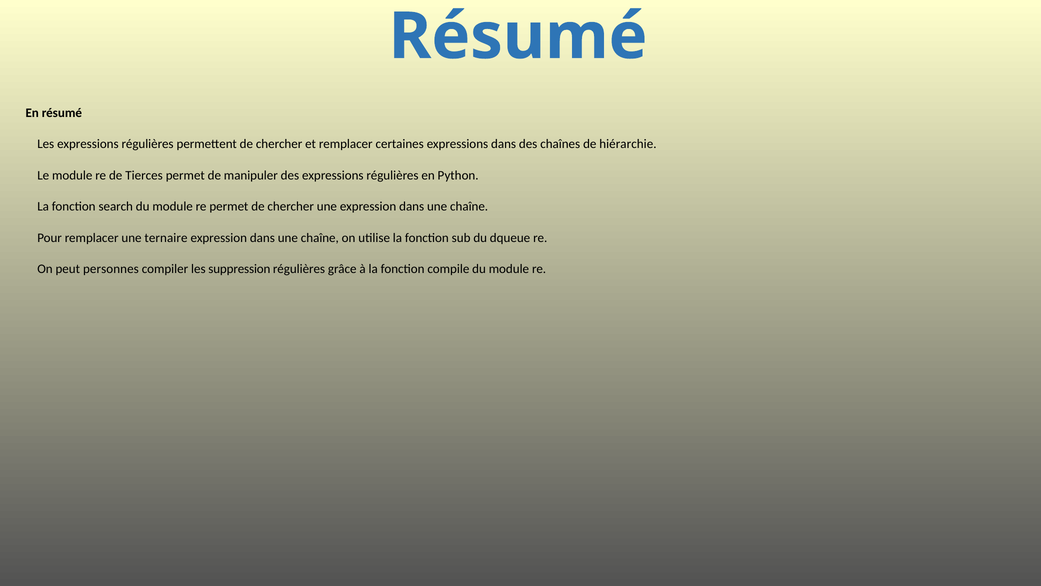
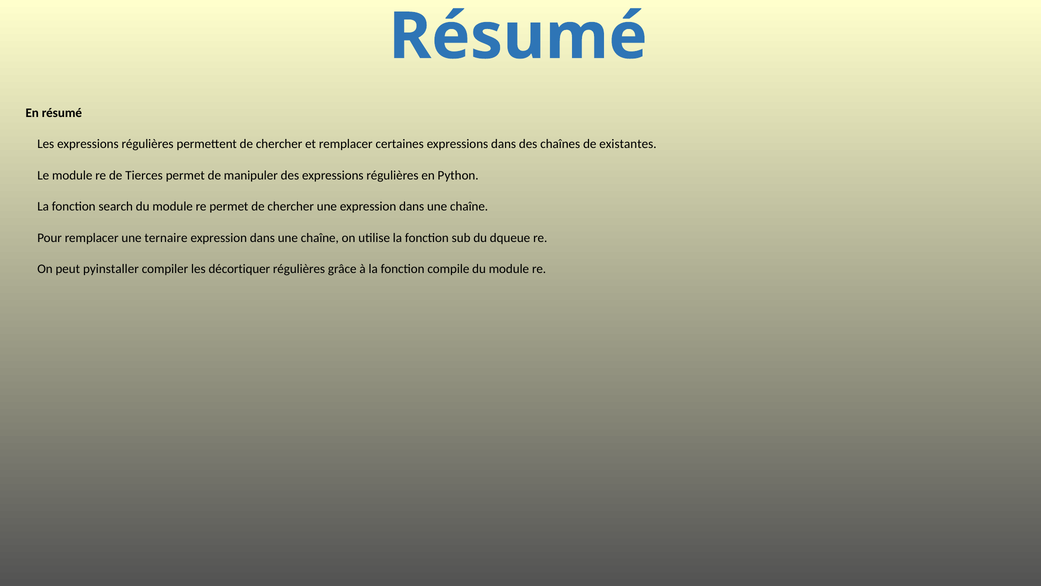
hiérarchie: hiérarchie -> existantes (628, 144)
personnes: personnes -> pyinstaller (111, 269)
suppression: suppression -> décortiquer (239, 269)
